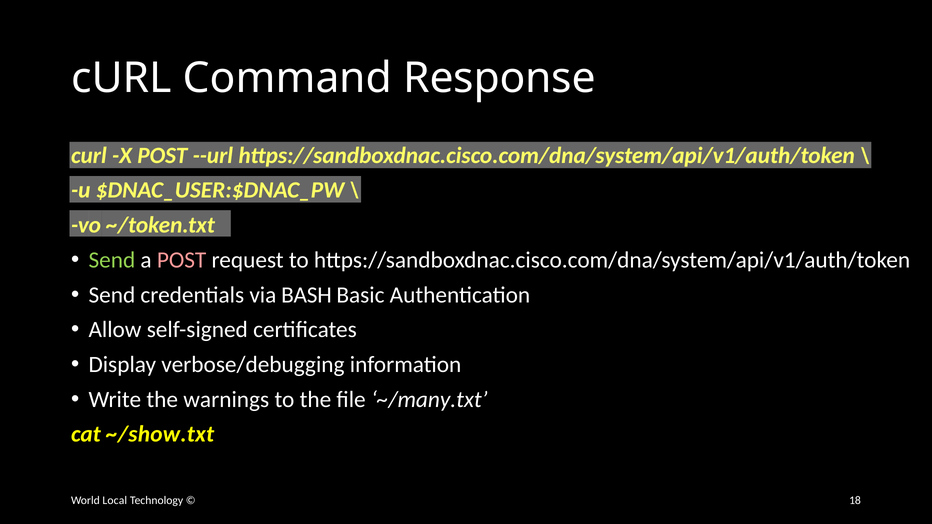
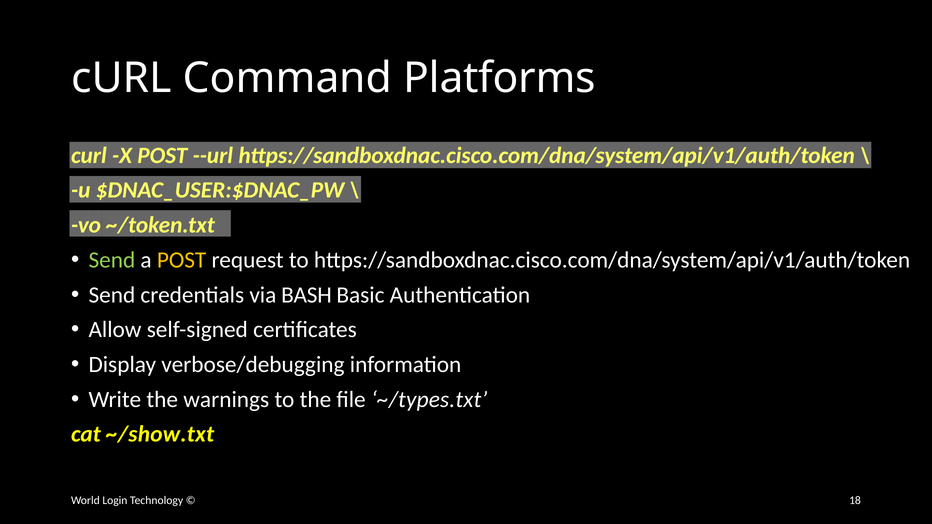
Response: Response -> Platforms (499, 78)
POST colour: pink -> yellow (182, 260)
~/many.txt: ~/many.txt -> ~/types.txt (429, 400)
Local: Local -> Login (115, 501)
